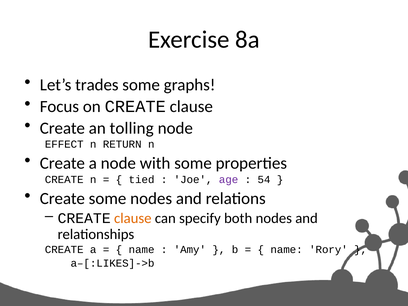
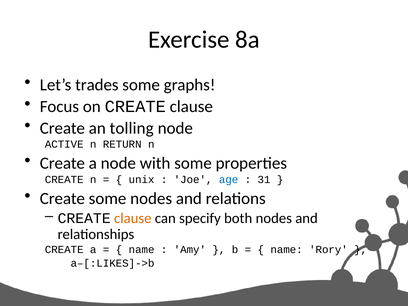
EFFECT: EFFECT -> ACTIVE (64, 144)
tied: tied -> unix (142, 180)
age colour: purple -> blue (229, 180)
54: 54 -> 31 (264, 180)
